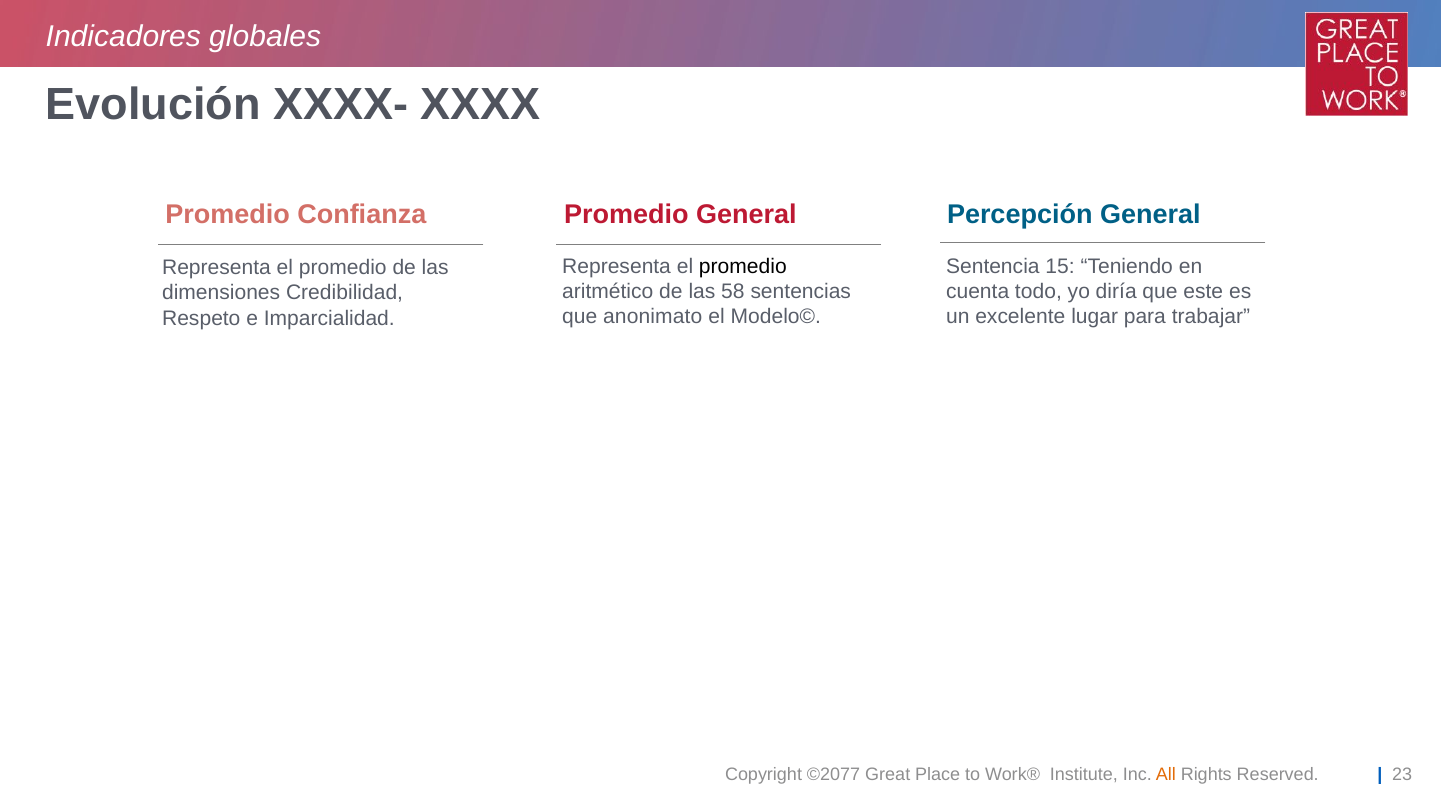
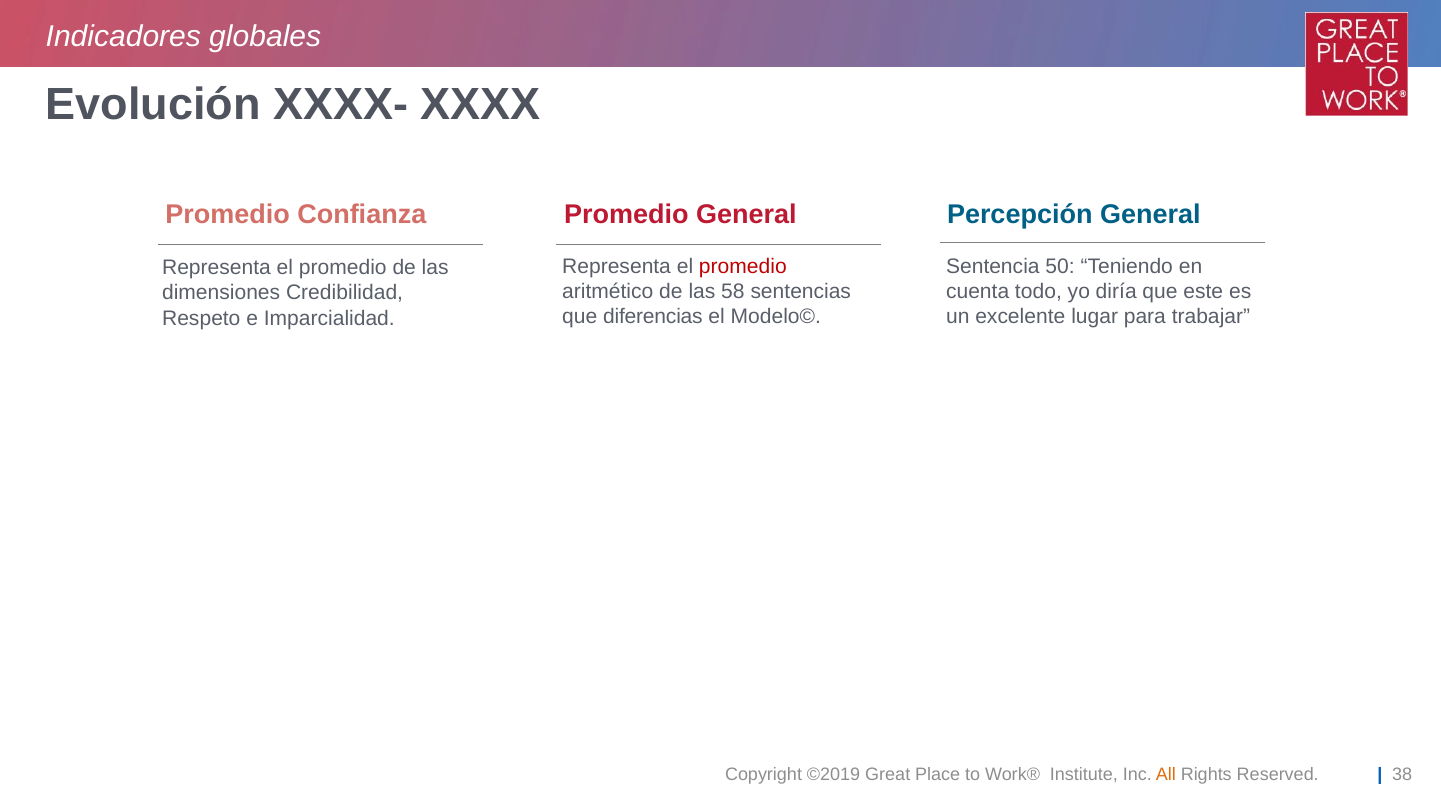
15: 15 -> 50 (1060, 266)
promedio colour: black -> red (743, 266)
anonimato: anonimato -> diferencias (653, 317)
©2077: ©2077 -> ©2019 (834, 774)
23: 23 -> 38 (1402, 774)
